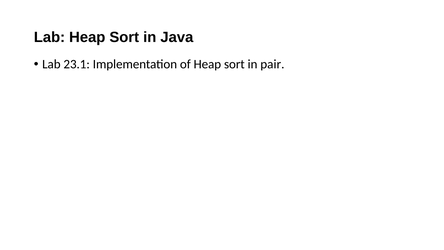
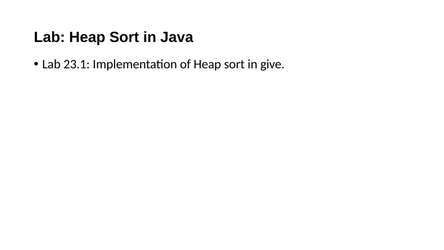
pair: pair -> give (272, 64)
